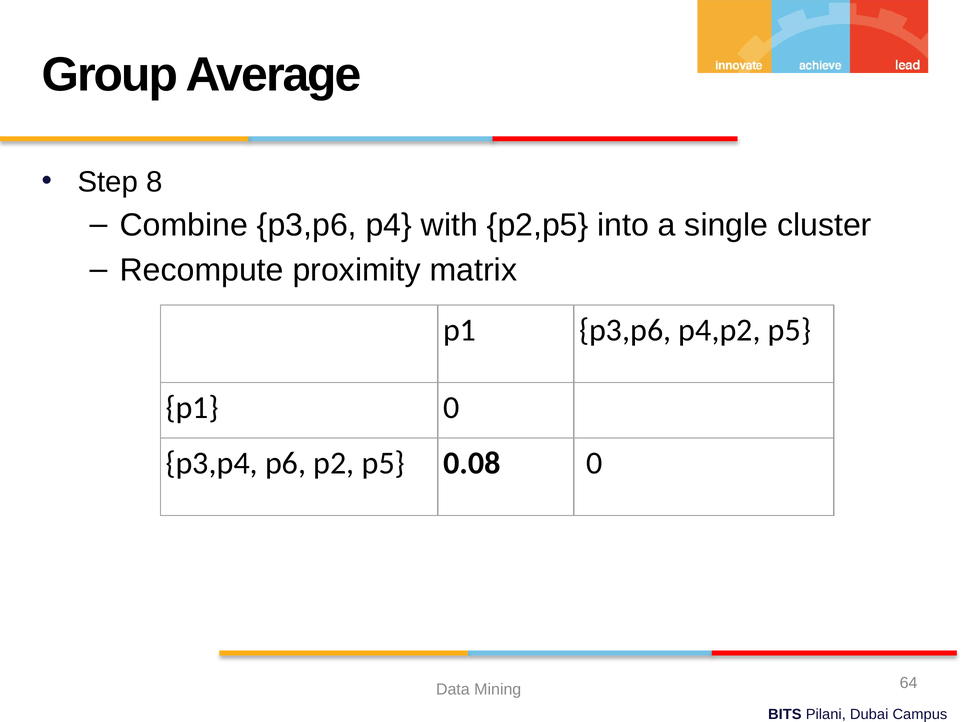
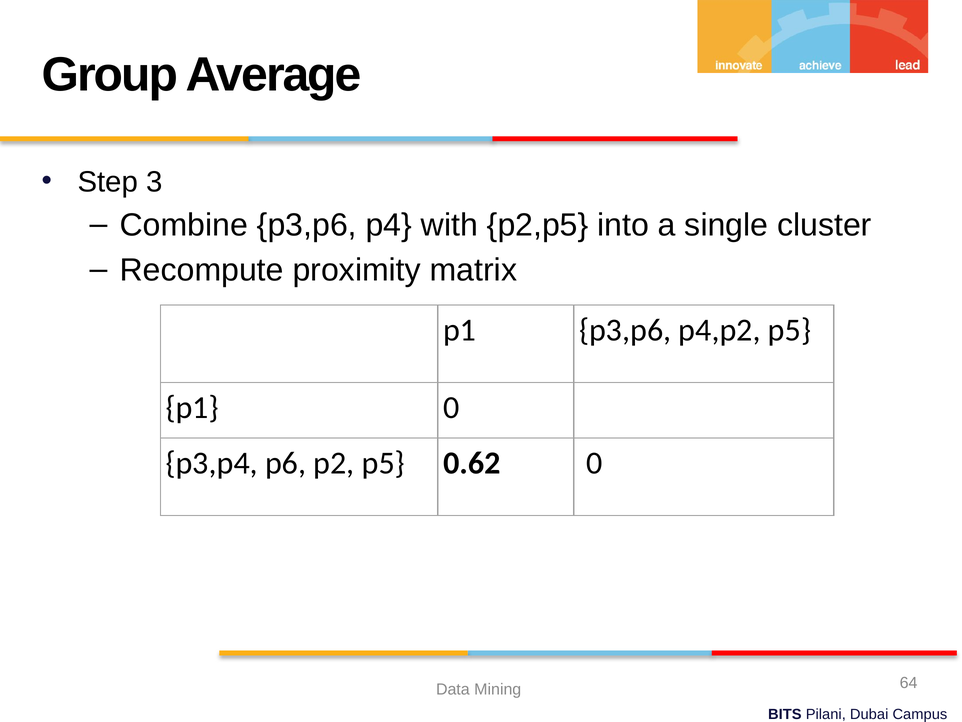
8: 8 -> 3 (154, 182)
0.08: 0.08 -> 0.62 (472, 463)
